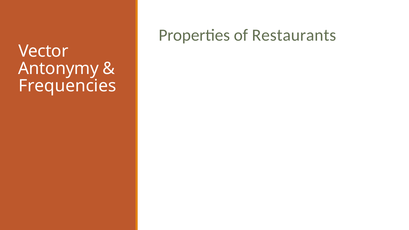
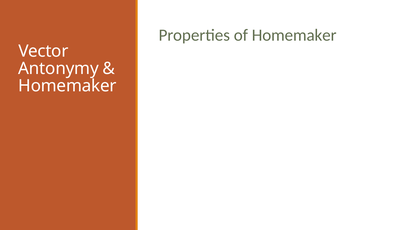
of Restaurants: Restaurants -> Homemaker (294, 35)
Frequencies: Frequencies -> Homemaker (67, 86)
